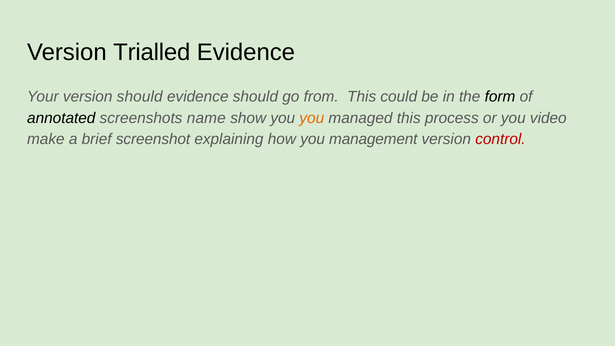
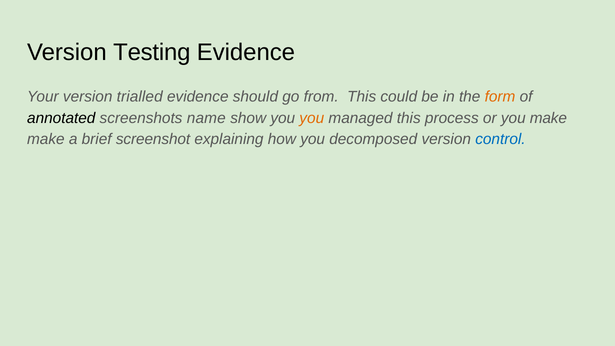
Trialled: Trialled -> Testing (152, 52)
version should: should -> trialled (140, 97)
form colour: black -> orange (500, 97)
you video: video -> make (548, 118)
management: management -> decomposed (373, 139)
control colour: red -> blue (500, 139)
